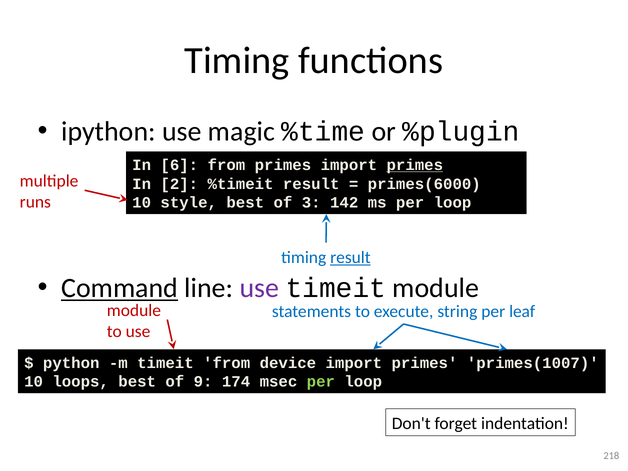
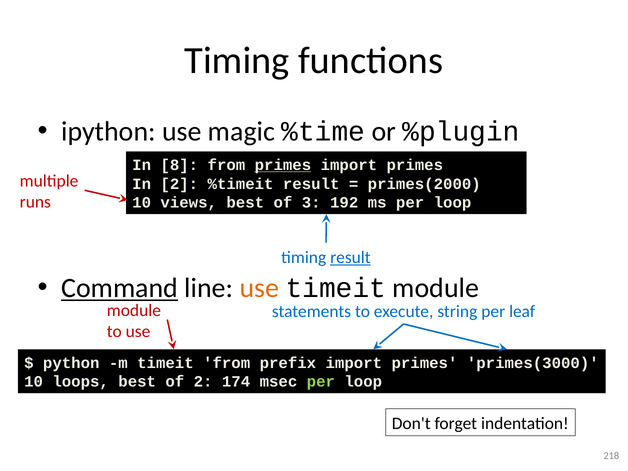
6: 6 -> 8 (179, 165)
primes underline: none -> present (283, 165)
primes underline: present -> none (415, 165)
primes(6000: primes(6000 -> primes(2000 (424, 184)
style: style -> views (189, 203)
142: 142 -> 192 (344, 203)
use colour: purple -> orange (259, 288)
device: device -> prefix (288, 363)
primes(1007: primes(1007 -> primes(3000 (533, 363)
of 9: 9 -> 2 (203, 382)
